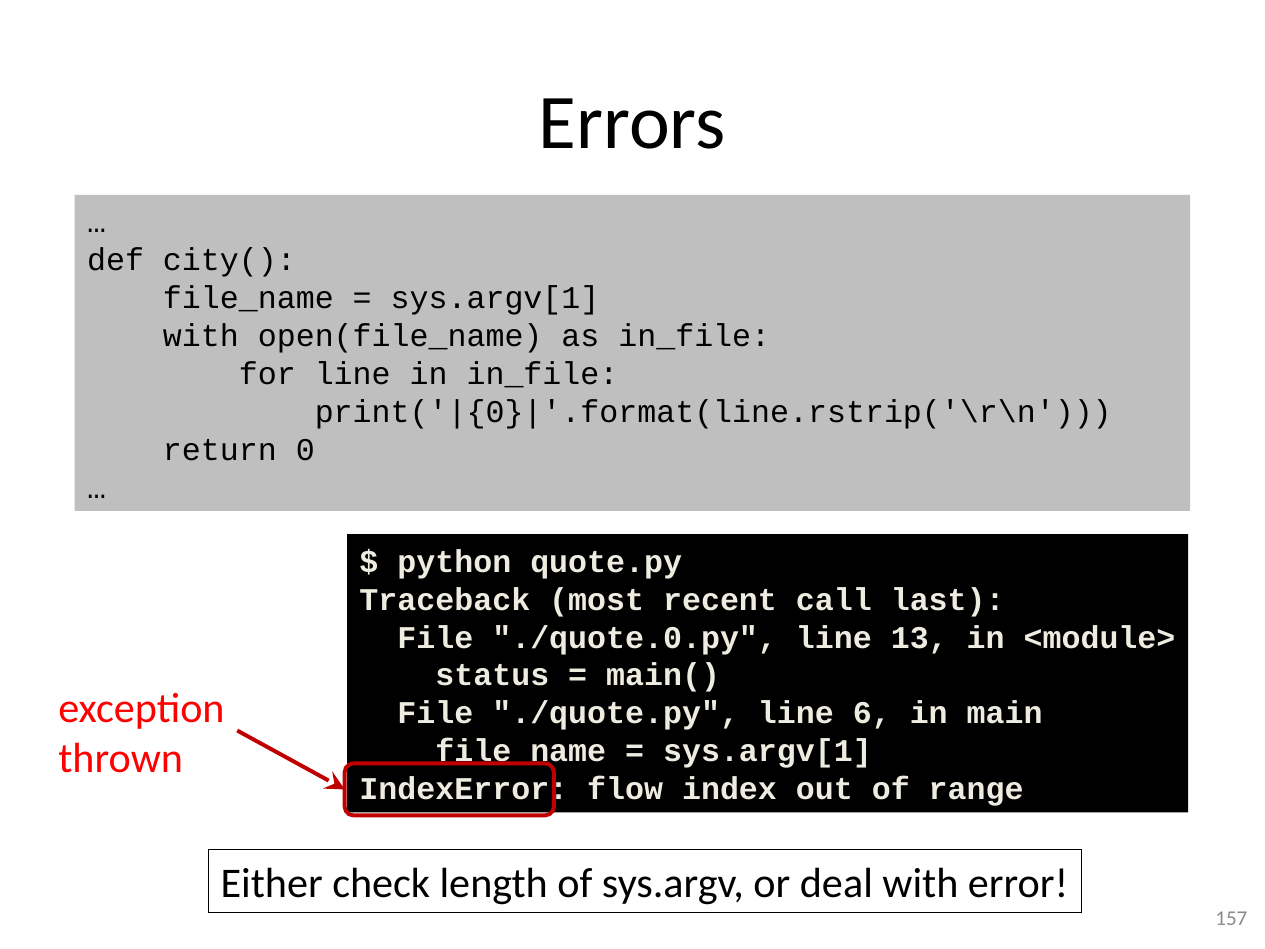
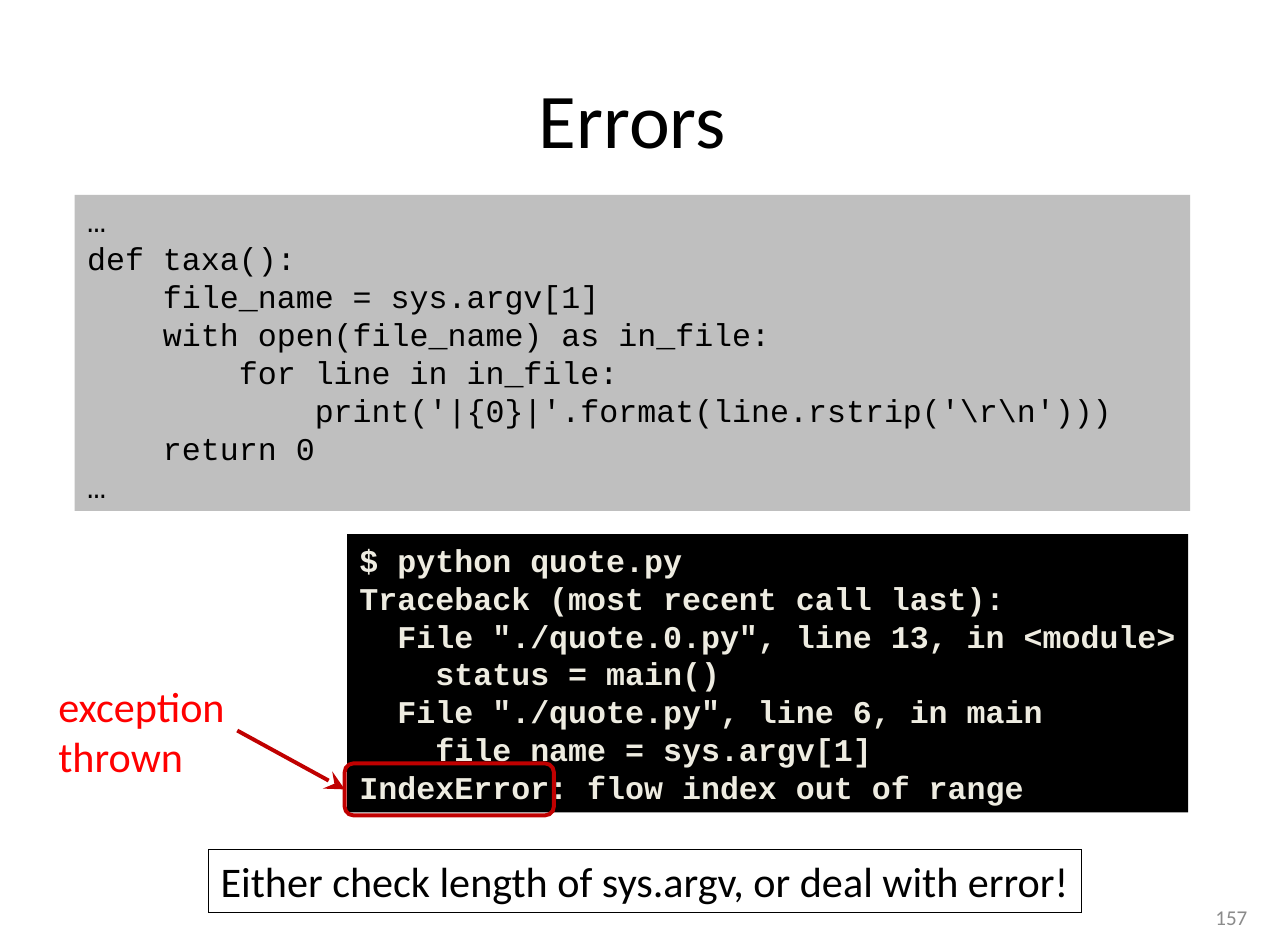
city(: city( -> taxa( (229, 260)
